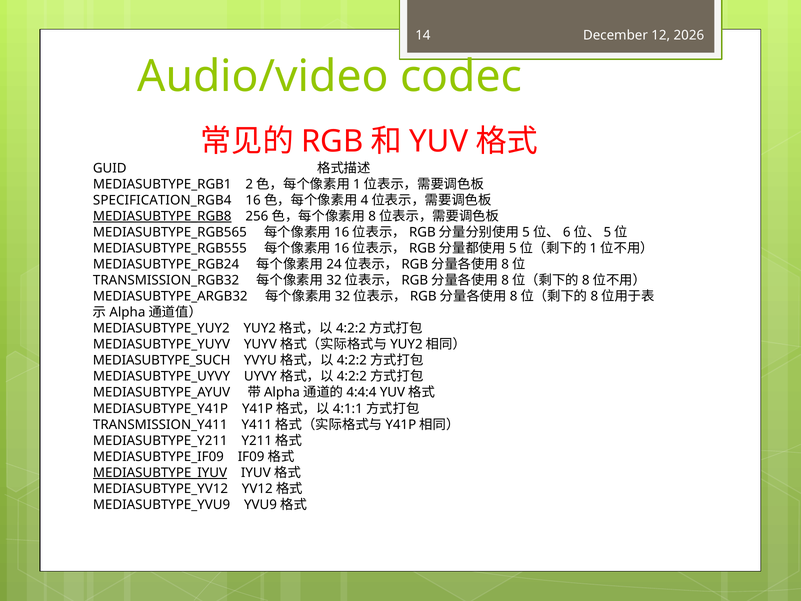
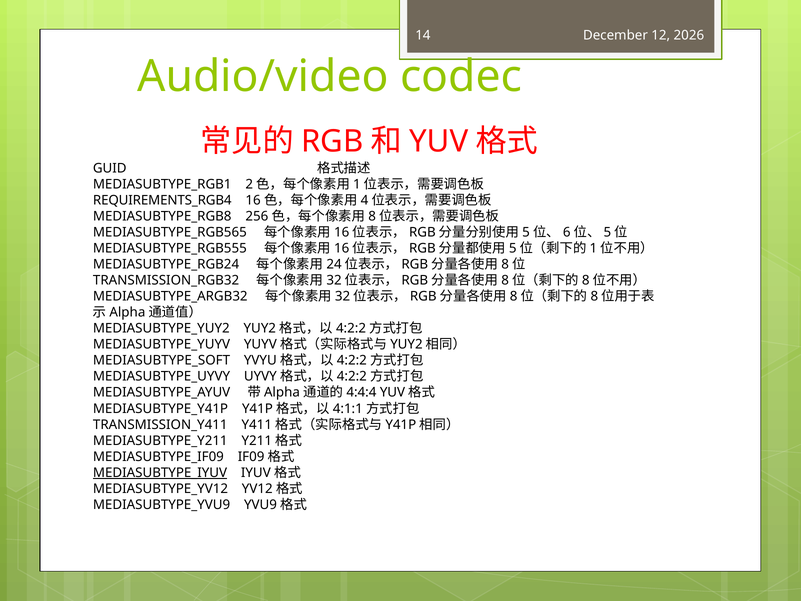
SPECIFICATION_RGB4: SPECIFICATION_RGB4 -> REQUIREMENTS_RGB4 (162, 200)
MEDIASUBTYPE_RGB8 underline: present -> none (162, 216)
MEDIASUBTYPE_SUCH: MEDIASUBTYPE_SUCH -> MEDIASUBTYPE_SOFT (162, 360)
